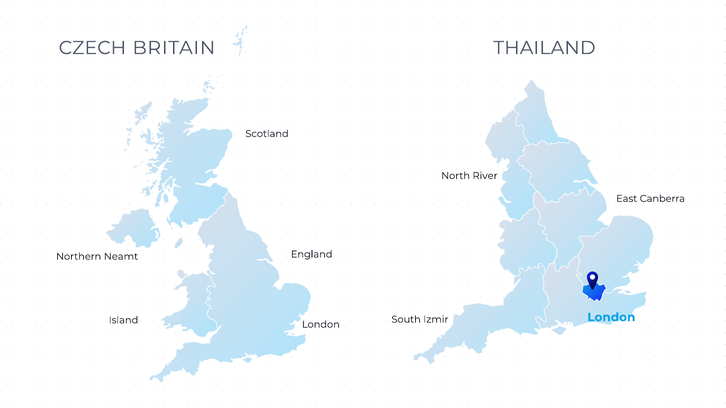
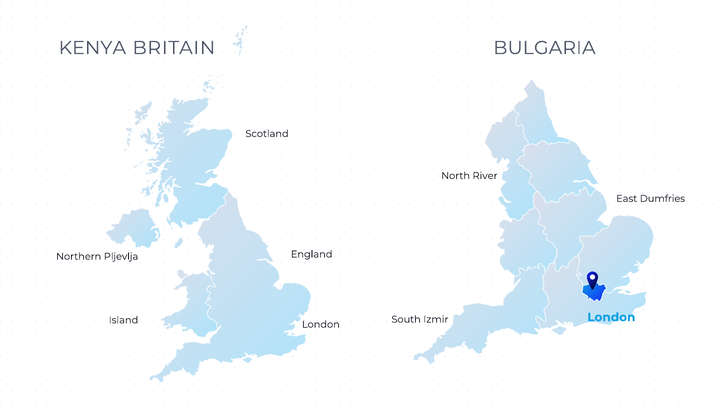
CZECH: CZECH -> KENYA (92, 48)
THAILAND: THAILAND -> BULGARIA (544, 48)
Canberra: Canberra -> Dumfries (662, 199)
Neamt: Neamt -> Pljevlja (121, 257)
